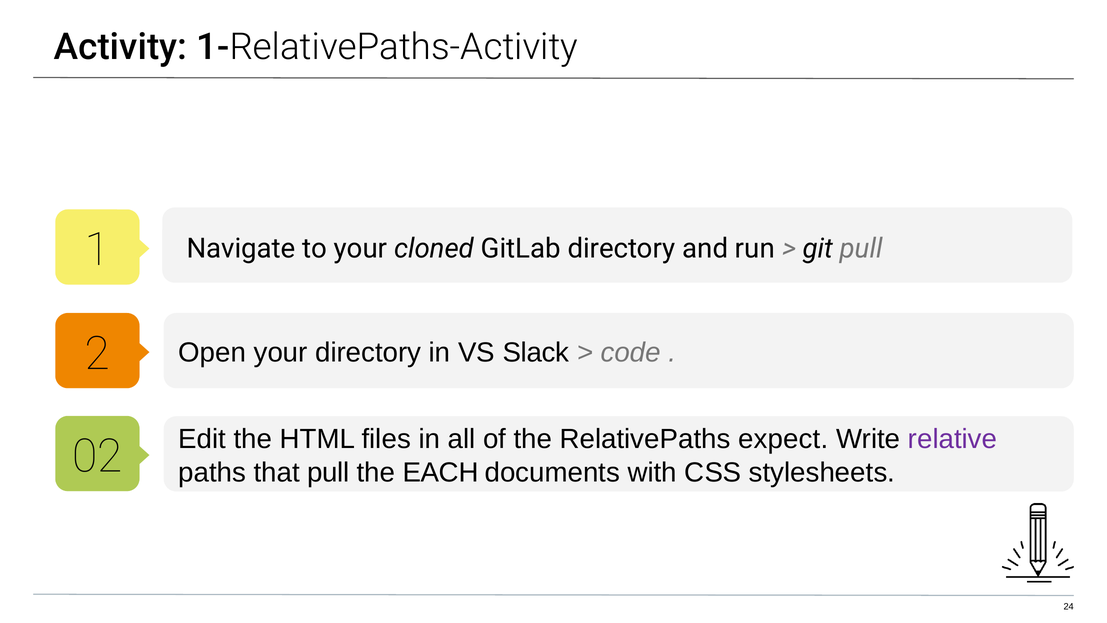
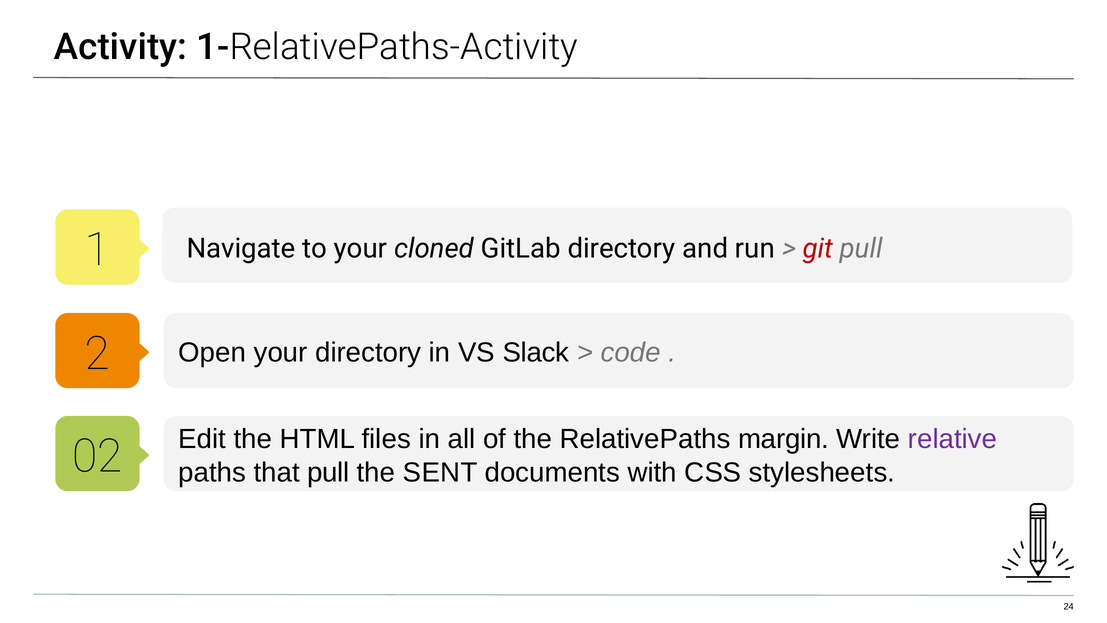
git colour: black -> red (818, 248)
expect: expect -> margin (784, 439)
EACH: EACH -> SENT (440, 472)
